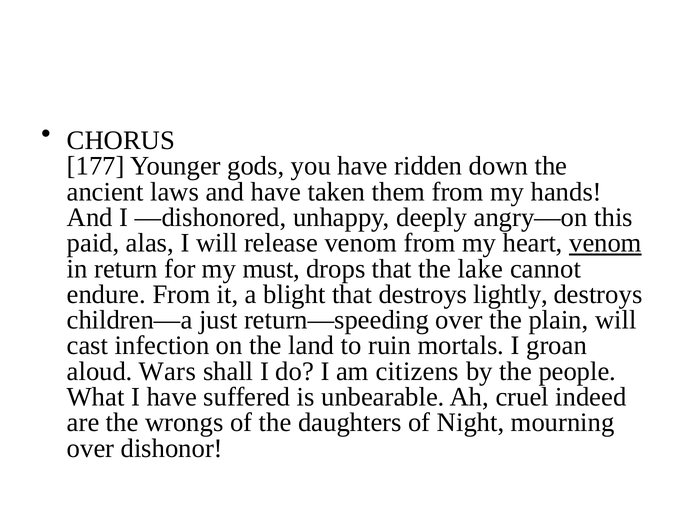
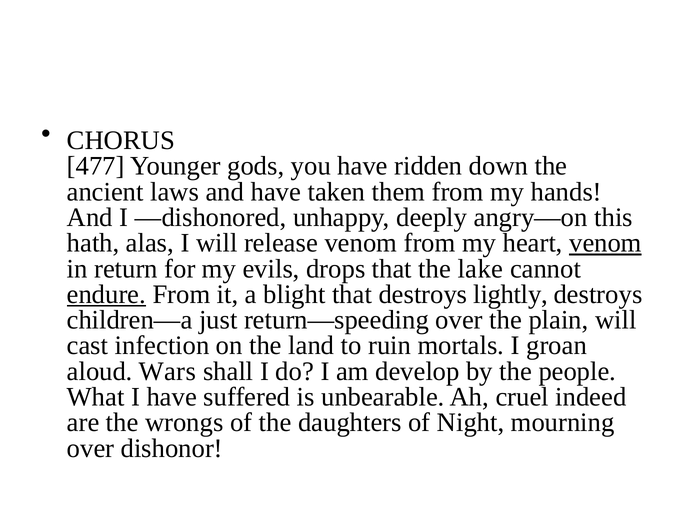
177: 177 -> 477 (96, 166)
paid: paid -> hath (93, 243)
must: must -> evils (271, 268)
endure underline: none -> present (106, 294)
citizens: citizens -> develop (417, 371)
